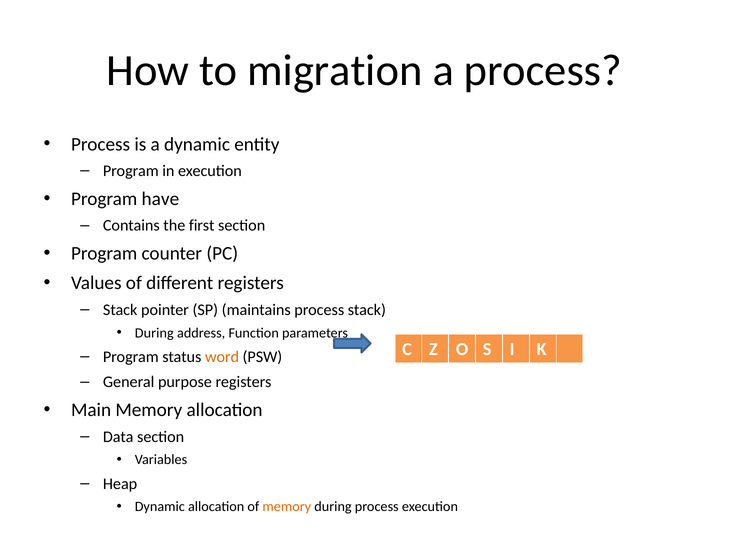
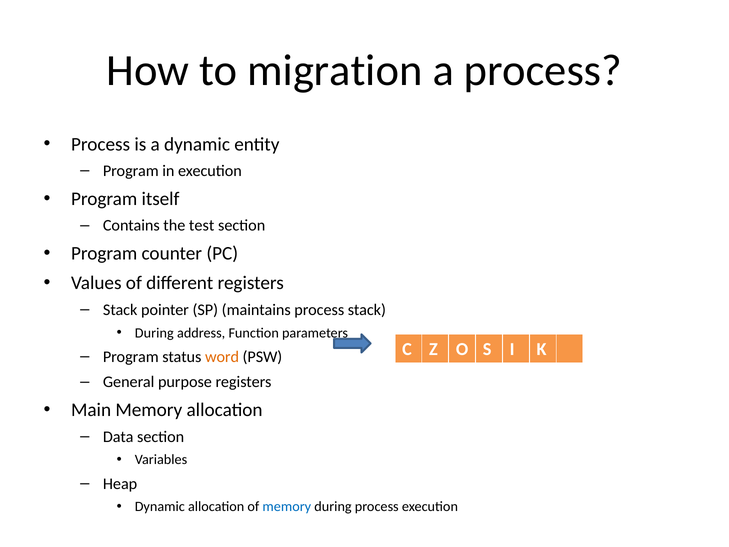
have: have -> itself (160, 199)
first: first -> test (202, 225)
memory colour: orange -> blue (287, 506)
